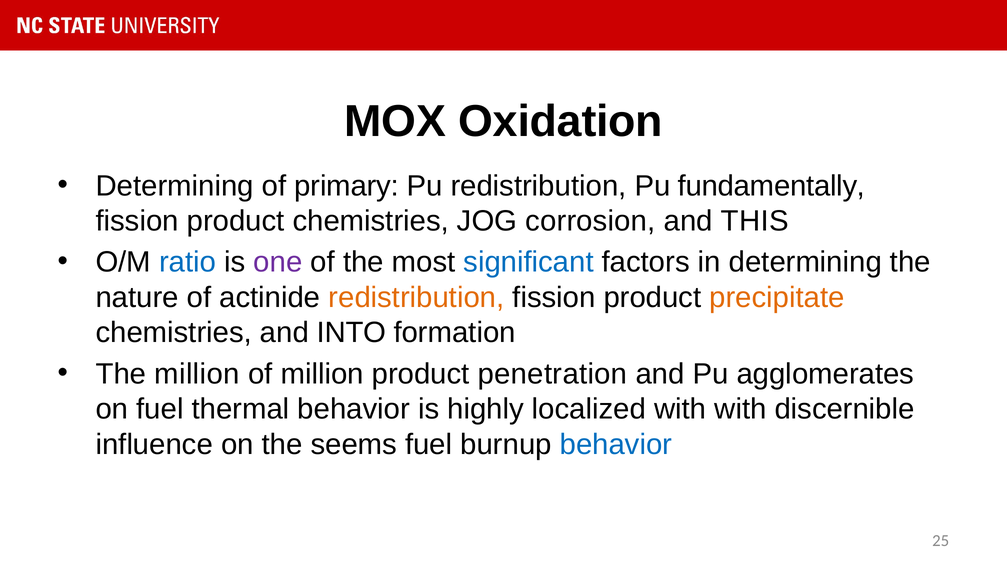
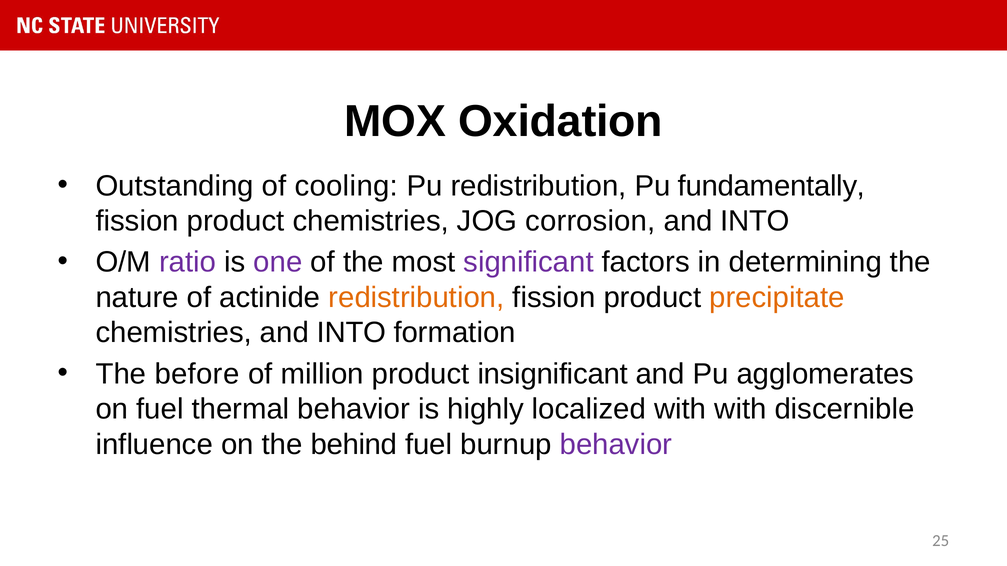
Determining: Determining -> Outstanding (175, 186)
primary: primary -> cooling (346, 186)
THIS: THIS -> INTO (755, 221)
ratio colour: blue -> purple (188, 262)
significant colour: blue -> purple (529, 262)
The million: million -> before (197, 374)
penetration: penetration -> insignificant (553, 374)
seems: seems -> behind (354, 445)
behavior colour: blue -> purple (616, 445)
